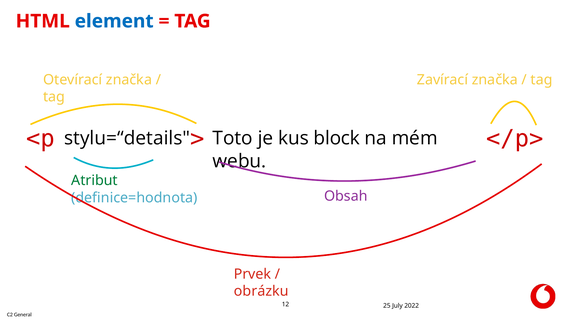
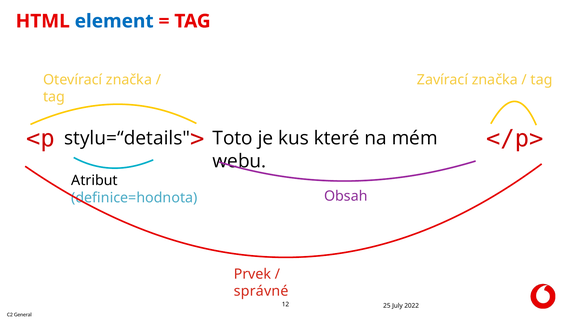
block: block -> které (337, 138)
Atribut colour: green -> black (95, 181)
obrázku: obrázku -> správné (261, 291)
